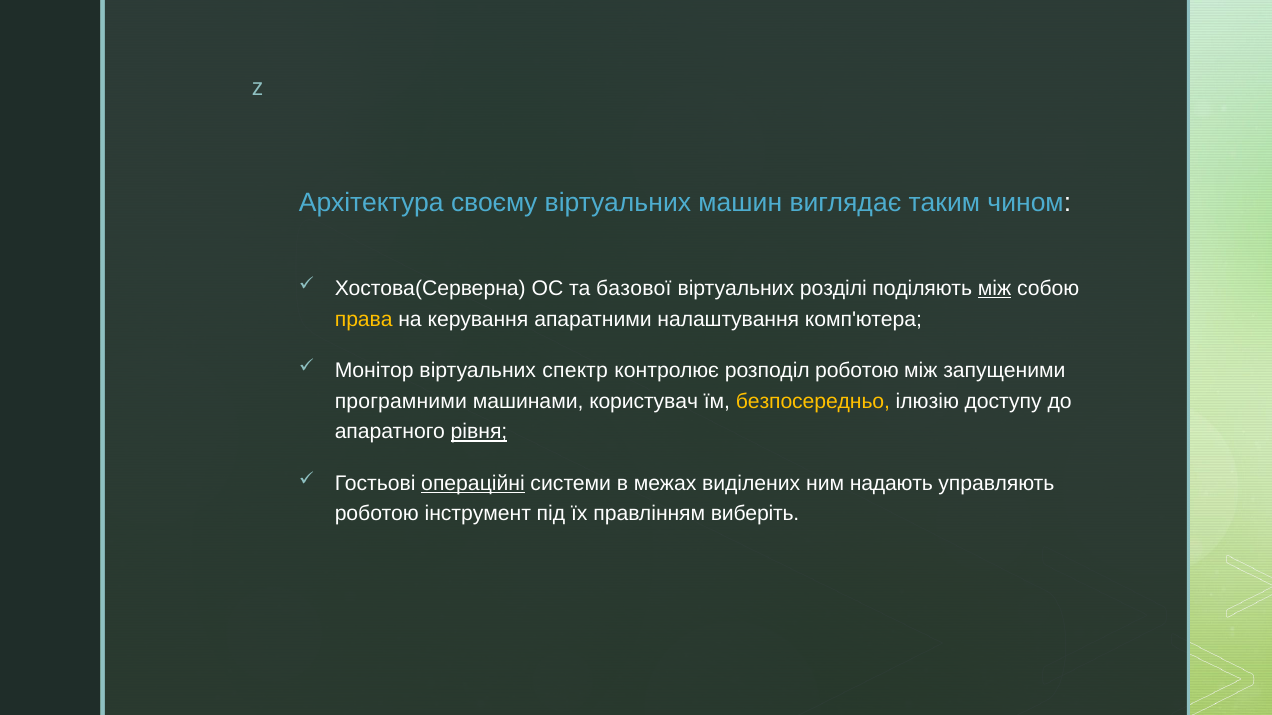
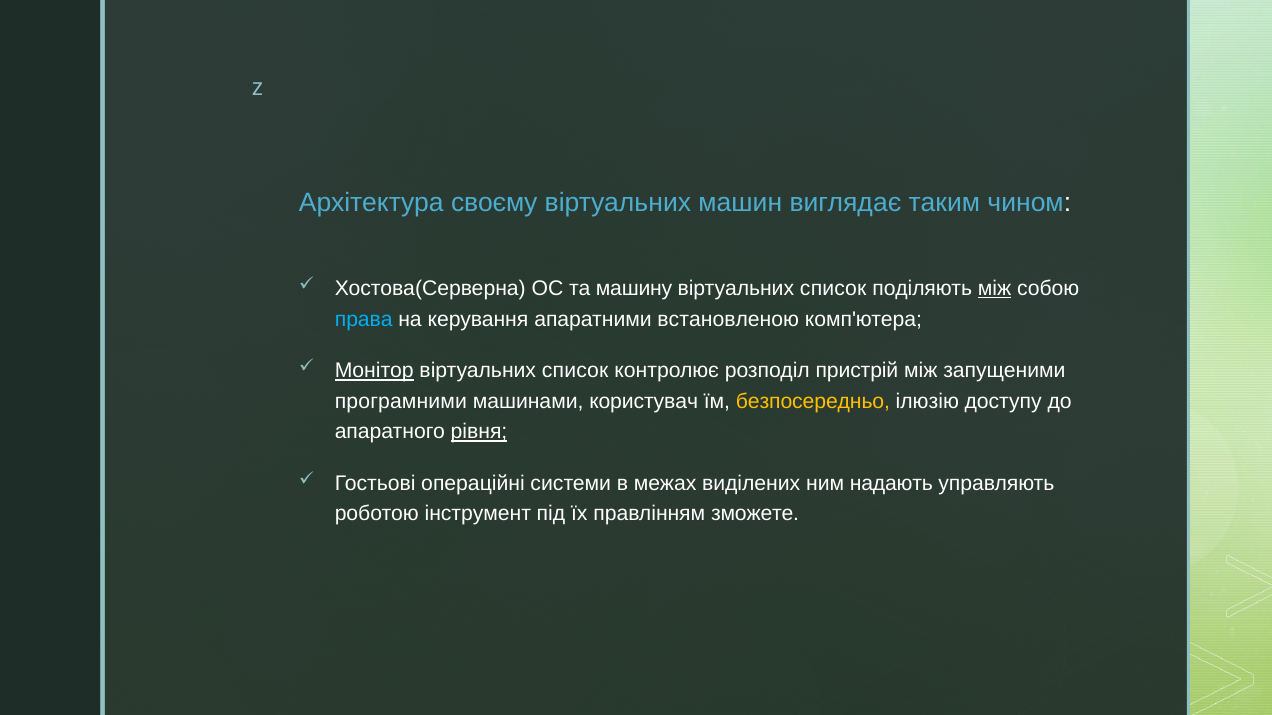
базової: базової -> машину (634, 289)
розділі: розділі -> список (833, 289)
права colour: yellow -> light blue (364, 319)
налаштування: налаштування -> встановленою (728, 319)
Монітор underline: none -> present (374, 371)
спектр: спектр -> список (575, 371)
розподіл роботою: роботою -> пристрій (857, 371)
операційні underline: present -> none (473, 484)
виберіть: виберіть -> зможете (755, 514)
